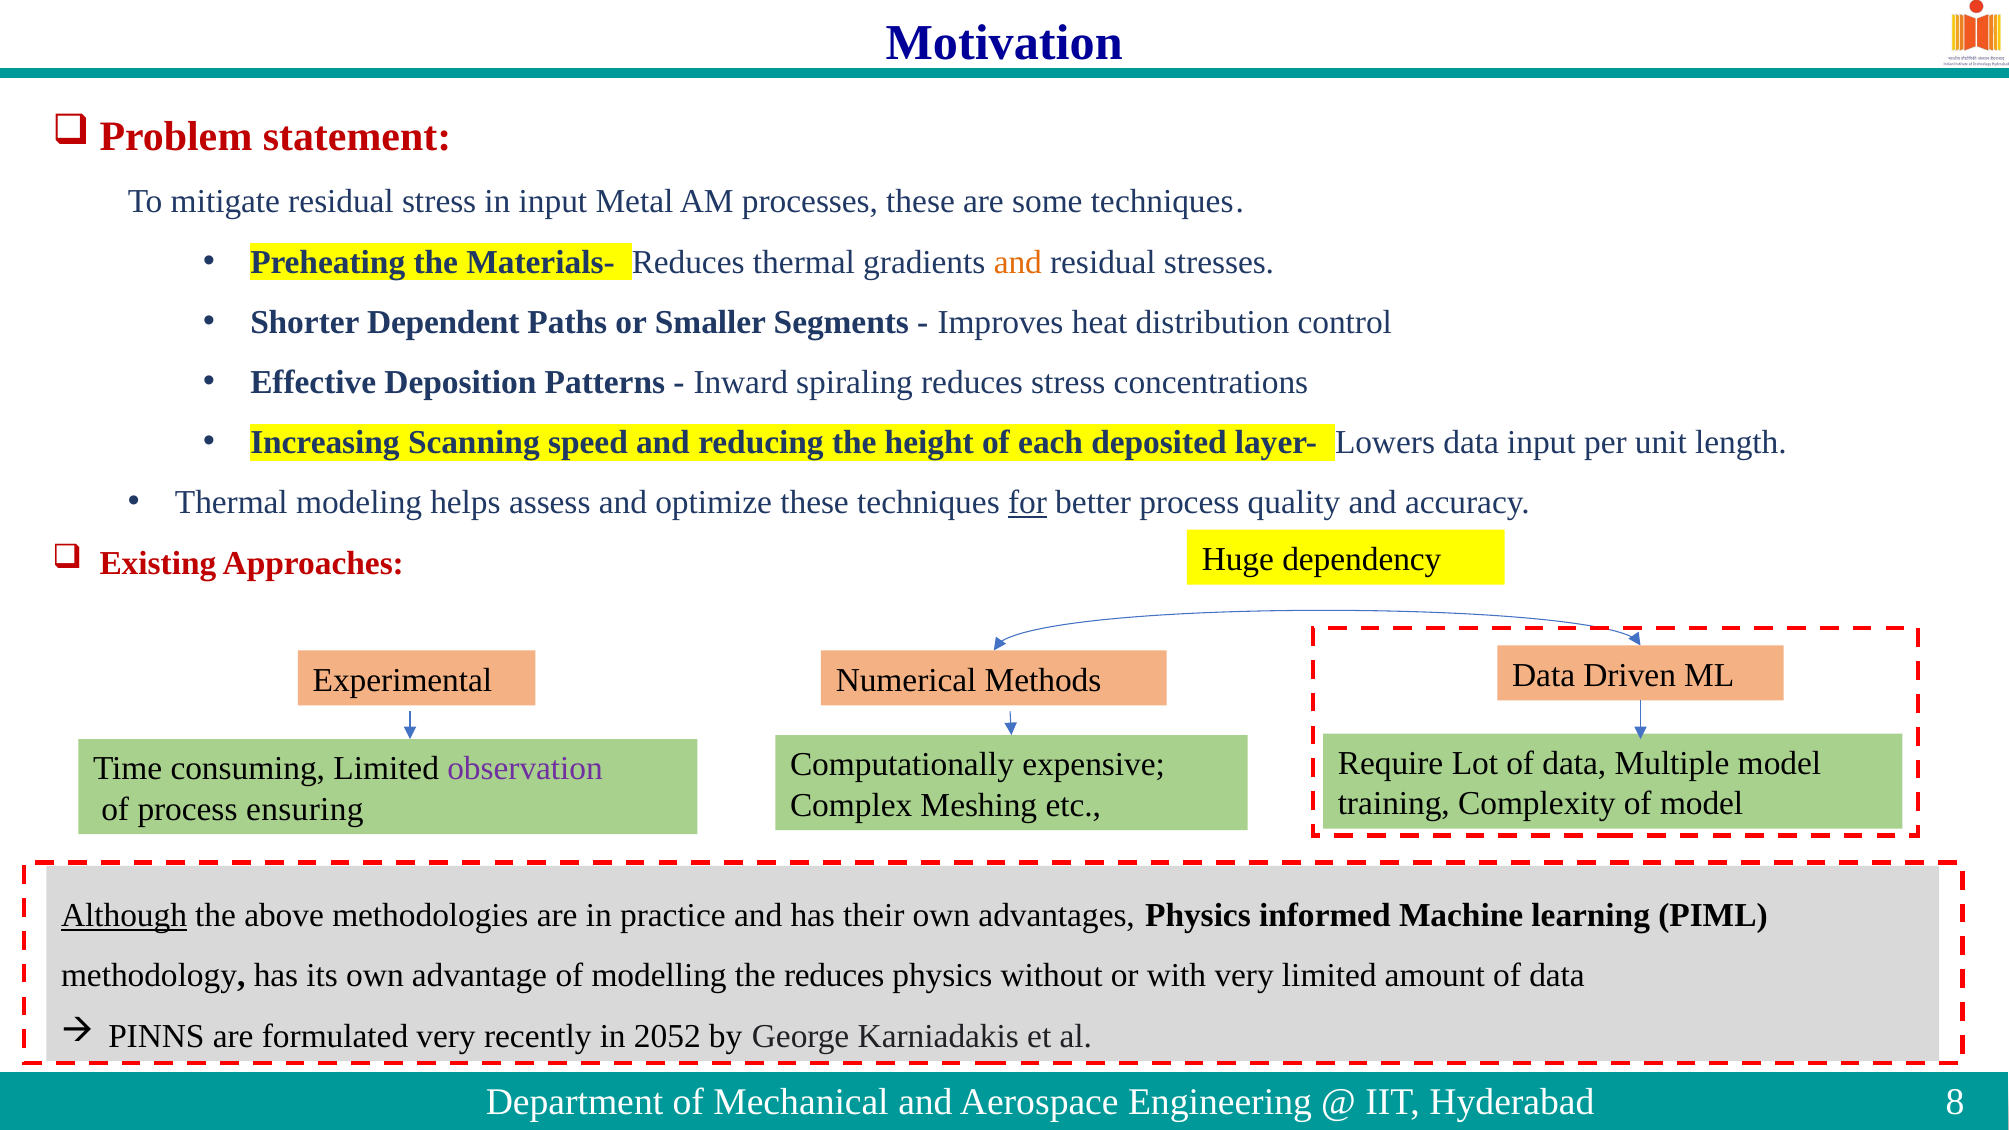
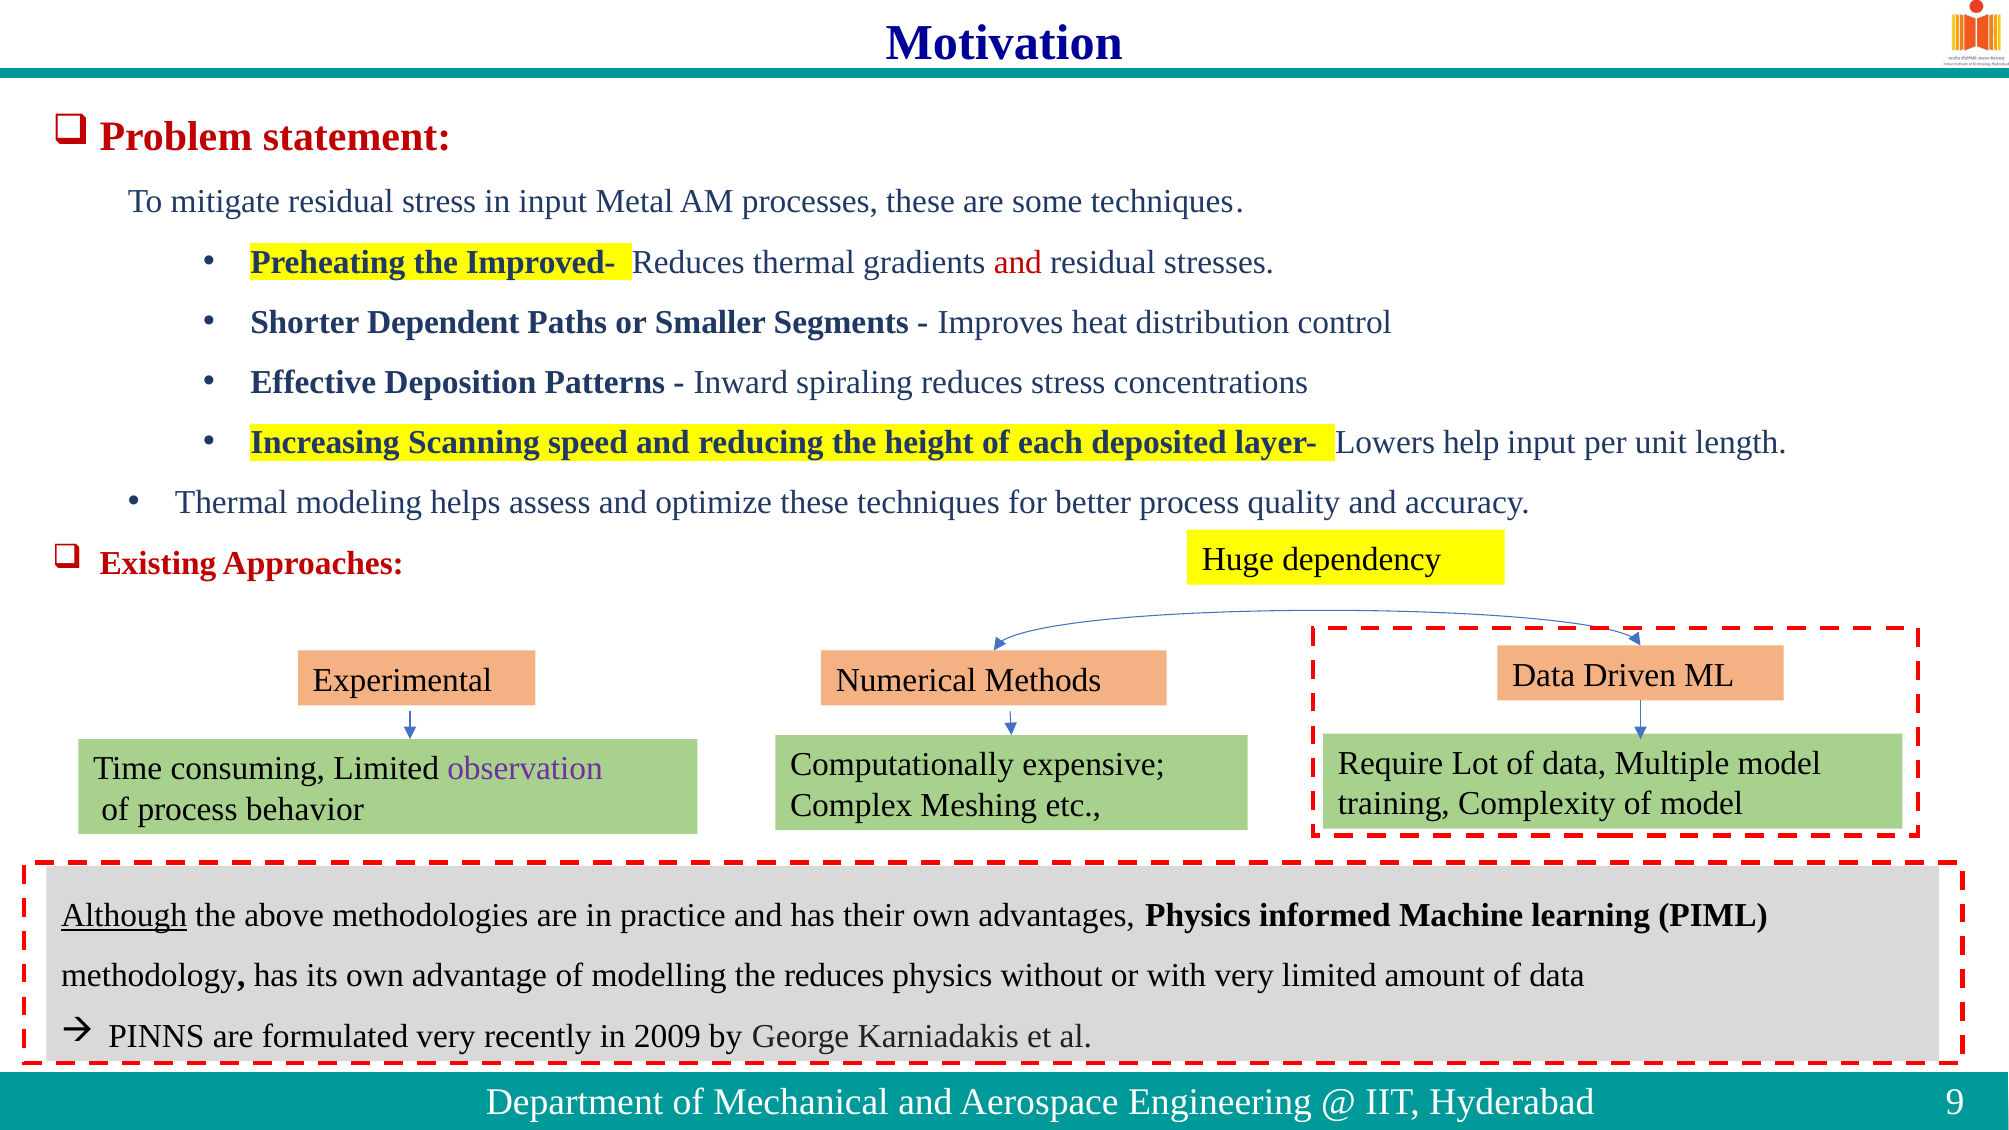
Materials-: Materials- -> Improved- (541, 262)
and colour: orange -> red (1018, 262)
Lowers data: data -> help (1471, 443)
for underline: present -> none (1027, 503)
ensuring: ensuring -> behavior (305, 809)
2052: 2052 -> 2009 (667, 1036)
8: 8 -> 9 (1955, 1103)
